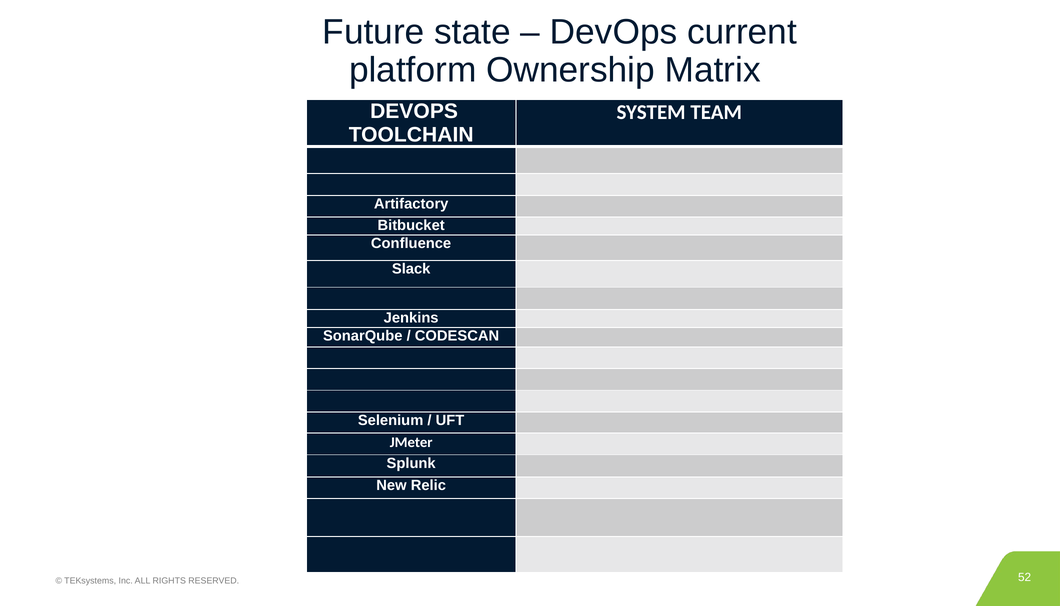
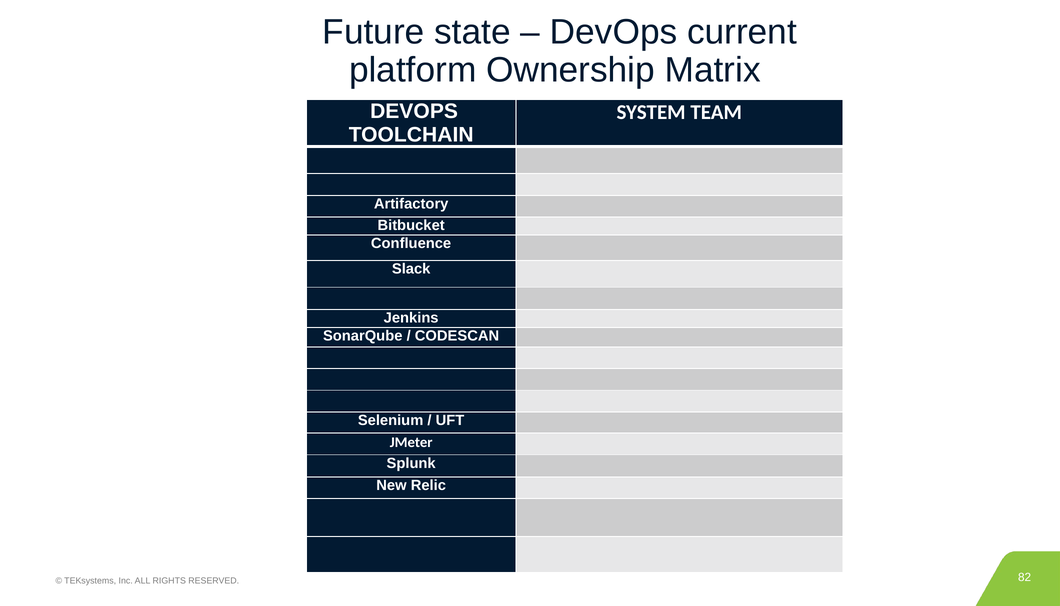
52: 52 -> 82 (1025, 577)
